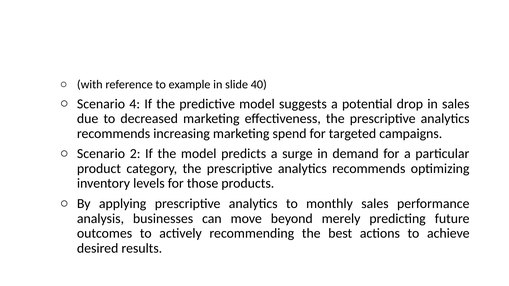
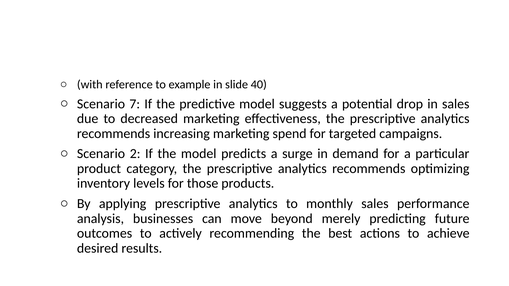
4: 4 -> 7 (135, 104)
